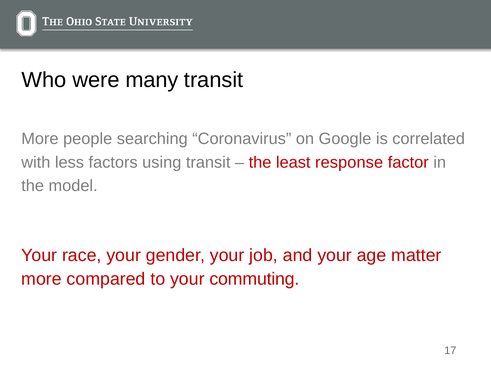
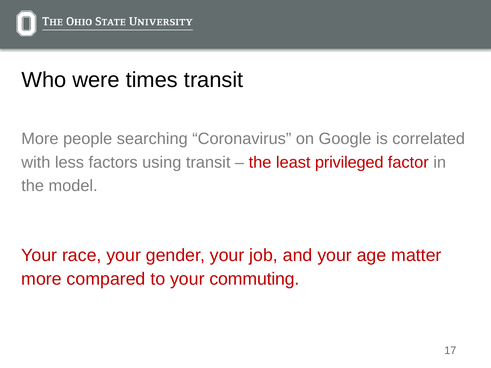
many: many -> times (152, 80)
response: response -> privileged (349, 162)
